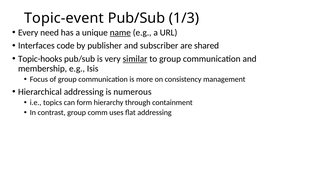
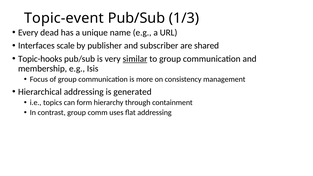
need: need -> dead (50, 33)
name underline: present -> none (120, 33)
code: code -> scale (66, 46)
numerous: numerous -> generated (132, 92)
